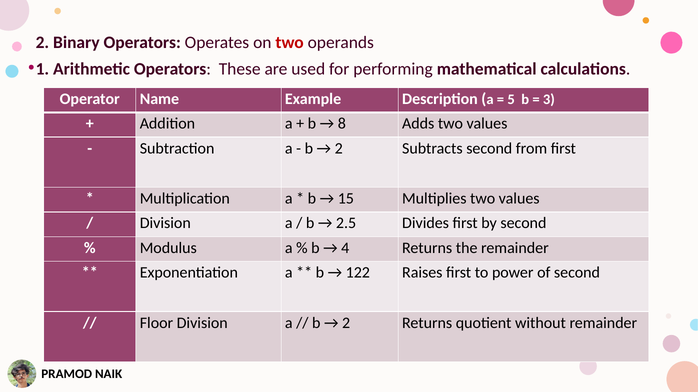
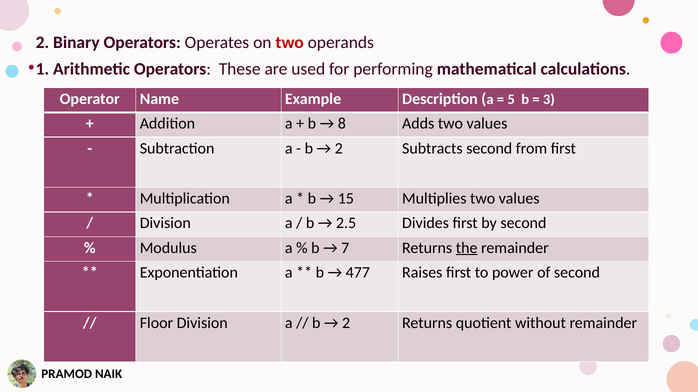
4: 4 -> 7 (345, 248)
the underline: none -> present (467, 248)
122: 122 -> 477 (358, 273)
